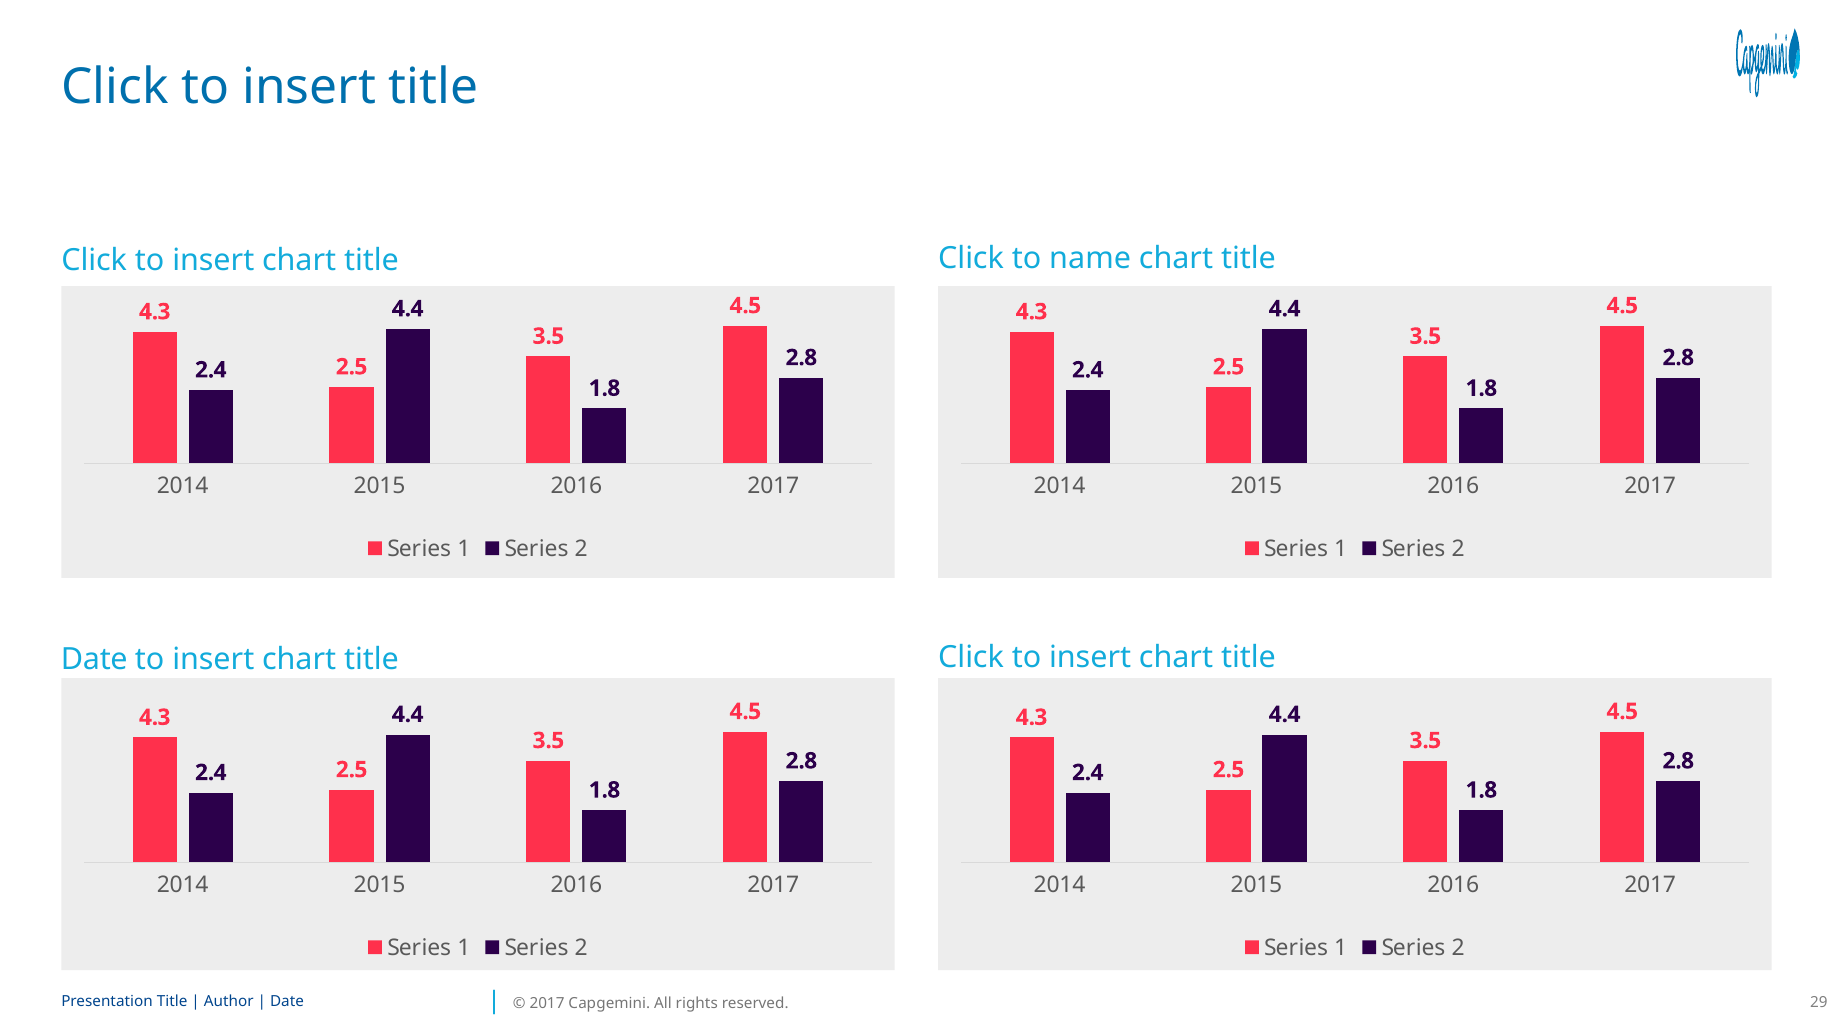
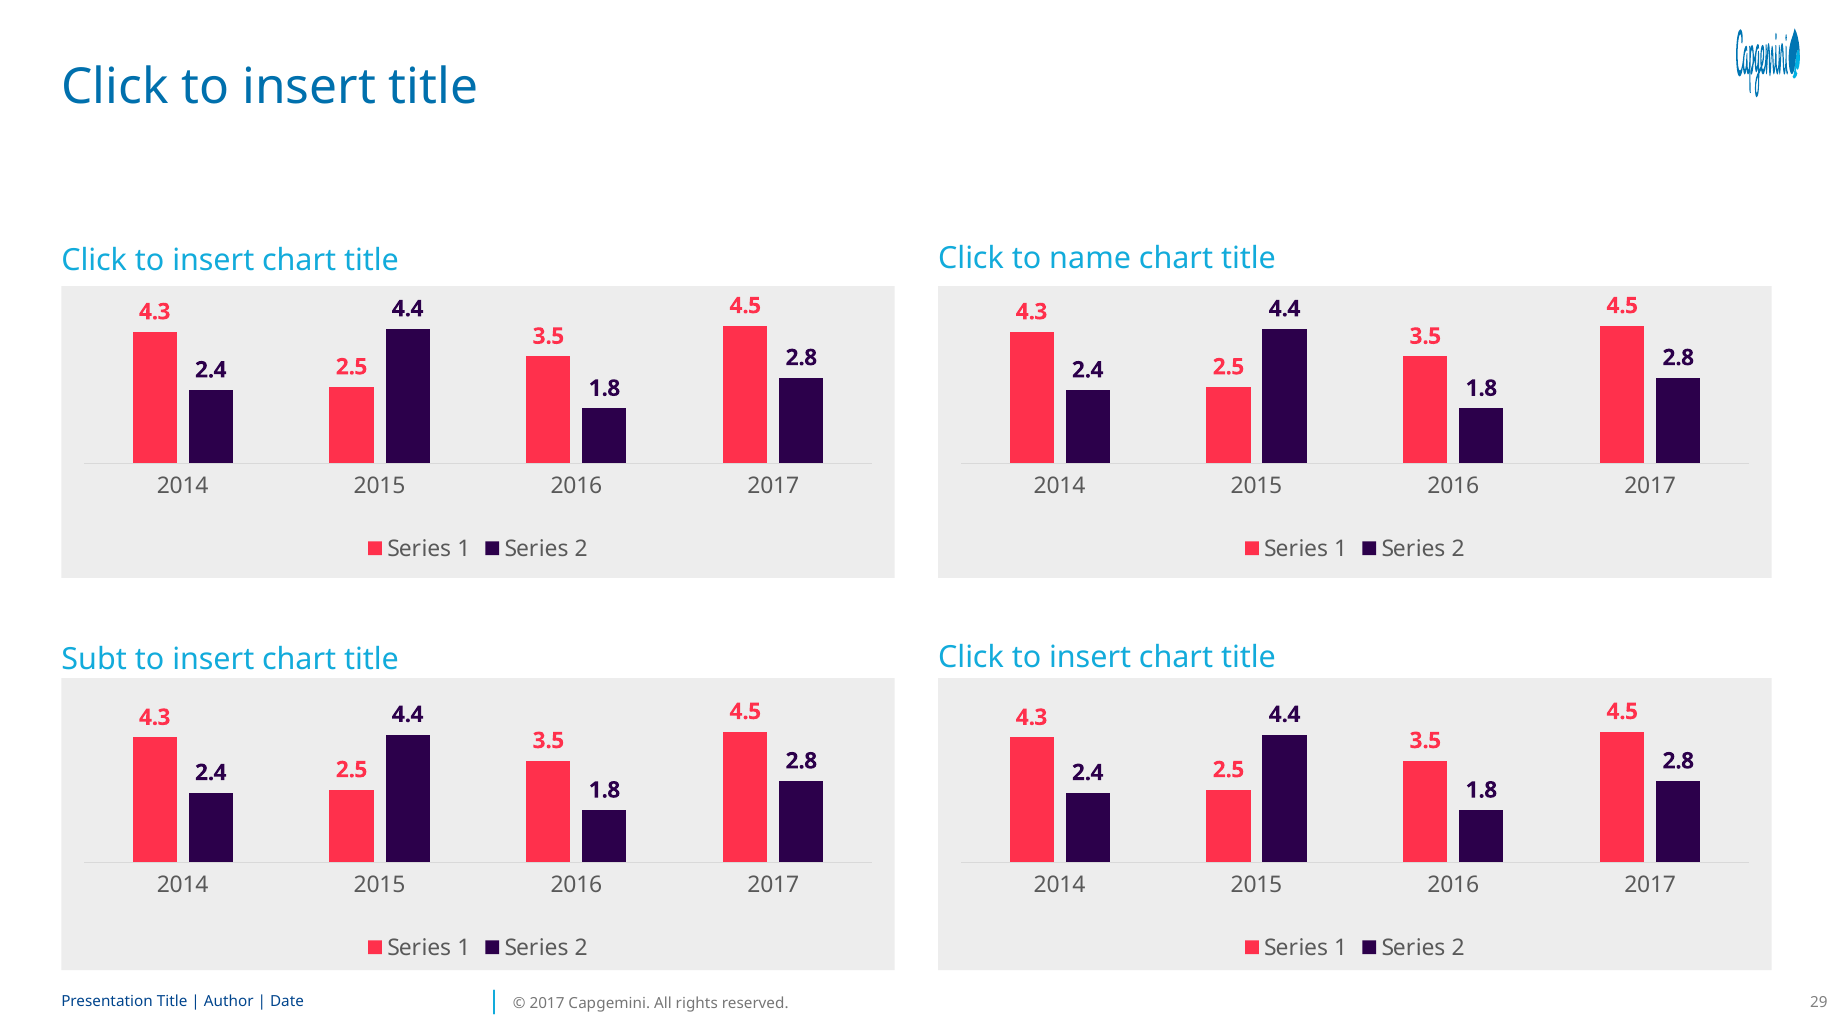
Date: Date -> Subt (94, 659)
